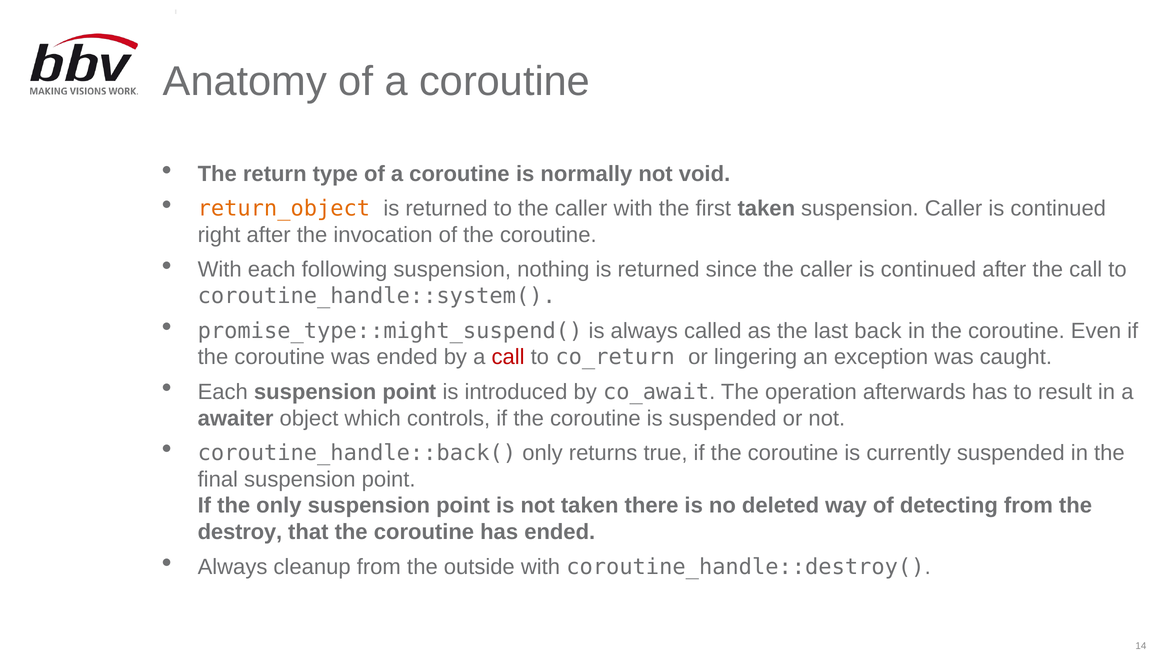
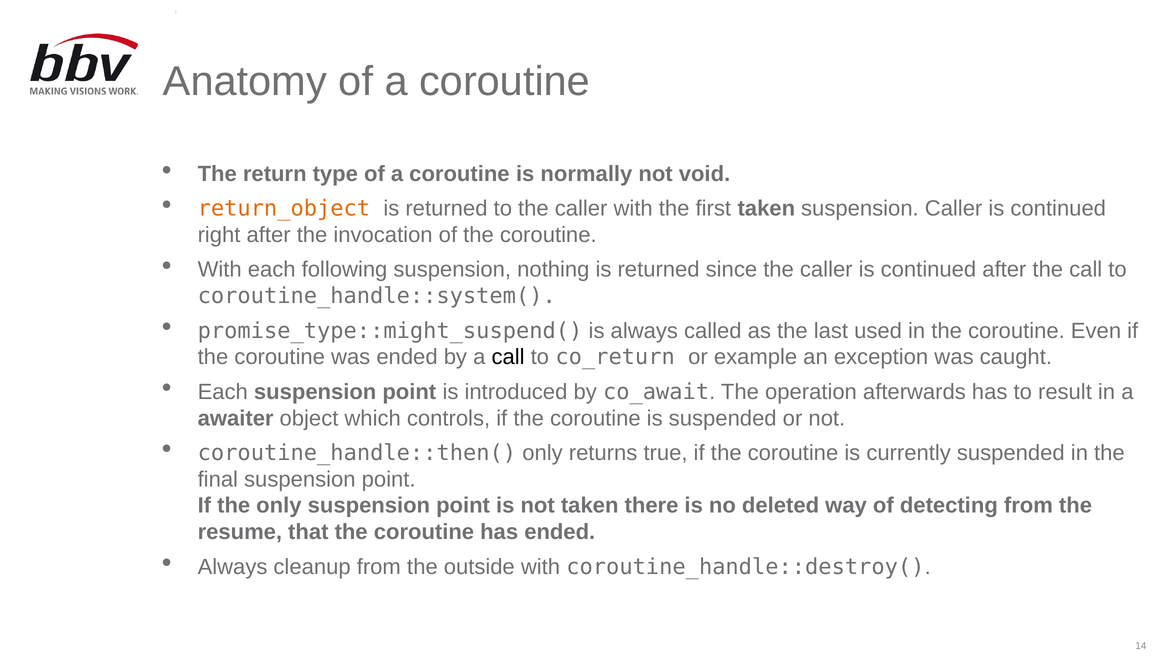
back: back -> used (878, 331)
call colour: red -> black (508, 357)
lingering: lingering -> example (756, 357)
coroutine_handle::back(: coroutine_handle::back( -> coroutine_handle::then( (357, 453)
destroy: destroy -> resume (240, 533)
